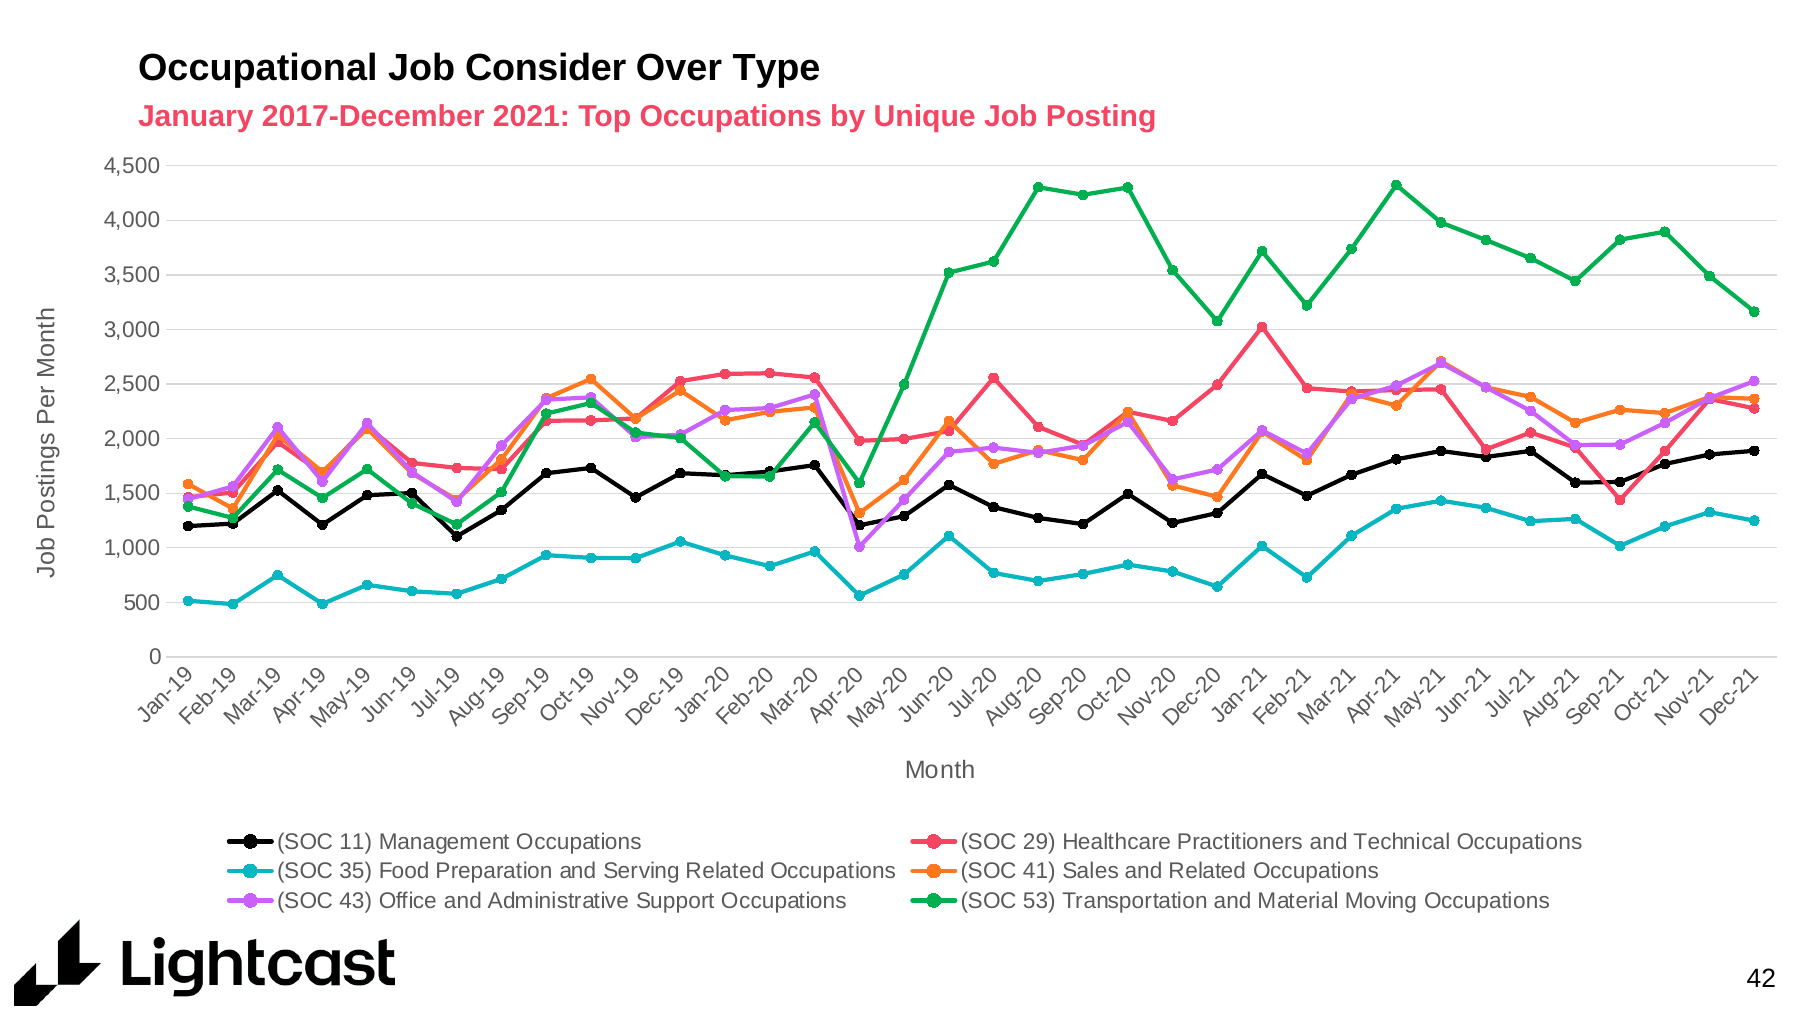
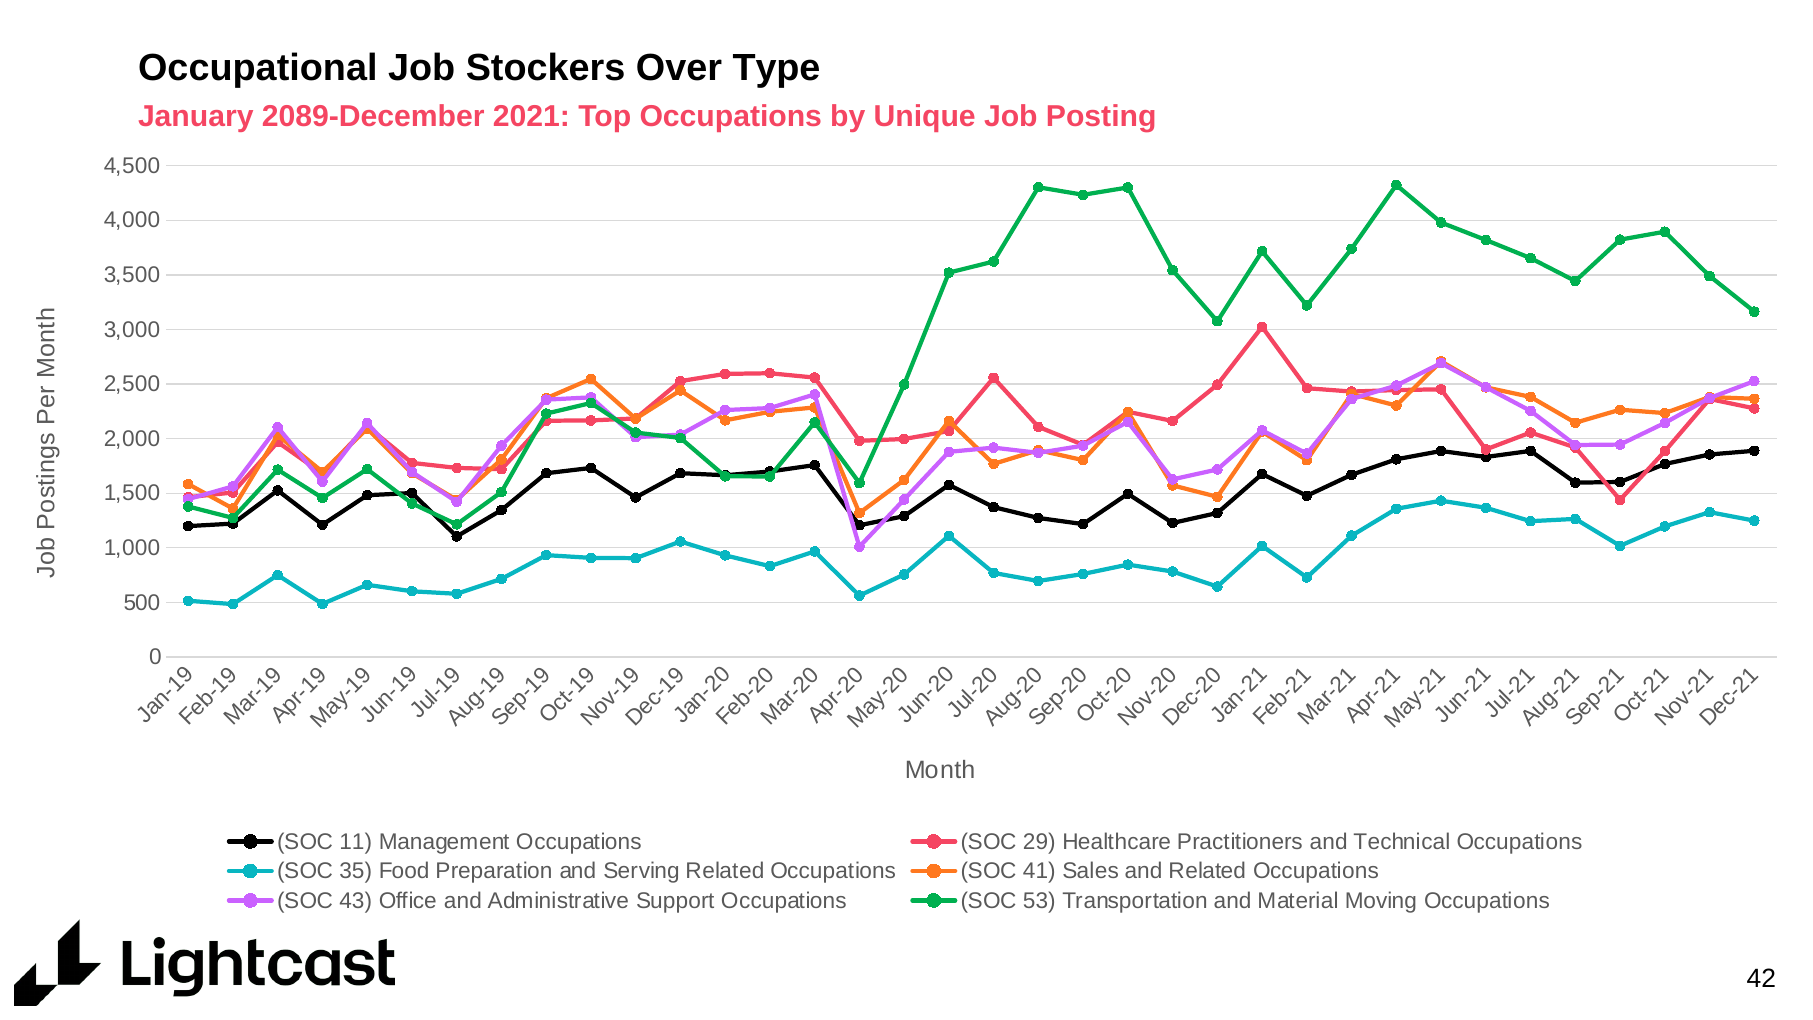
Consider: Consider -> Stockers (546, 68)
2017-December: 2017-December -> 2089-December (373, 116)
